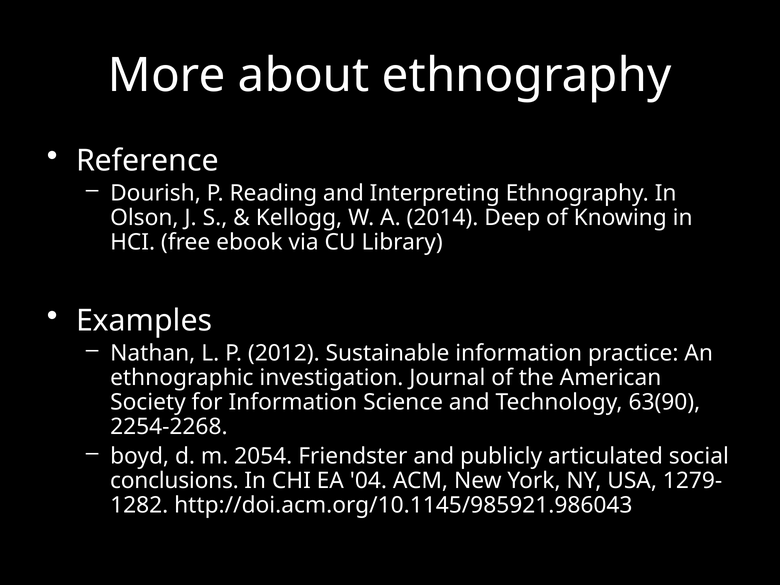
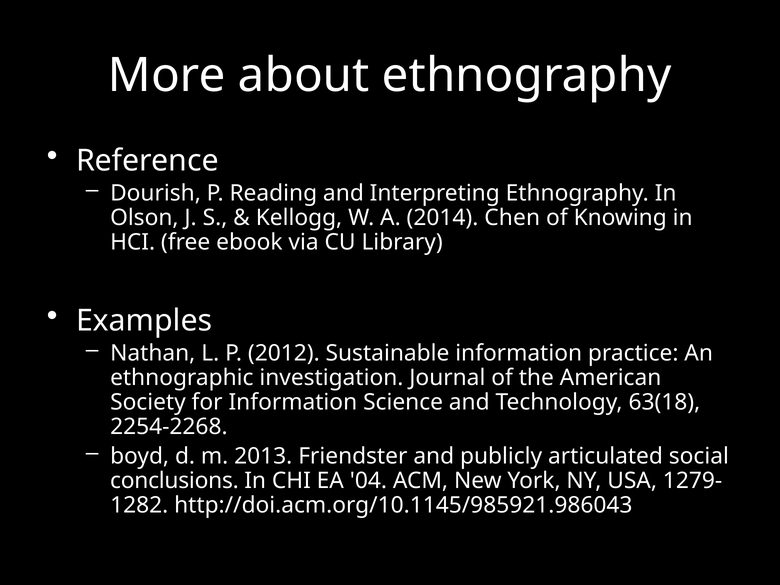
Deep: Deep -> Chen (512, 218)
63(90: 63(90 -> 63(18 (664, 402)
2054: 2054 -> 2013 (263, 456)
